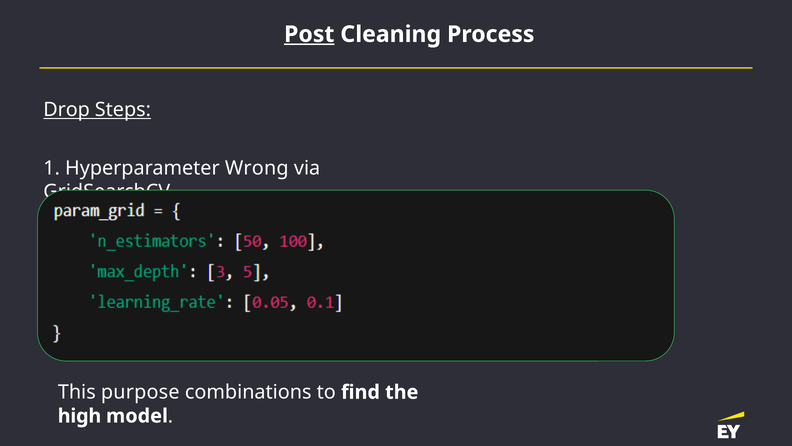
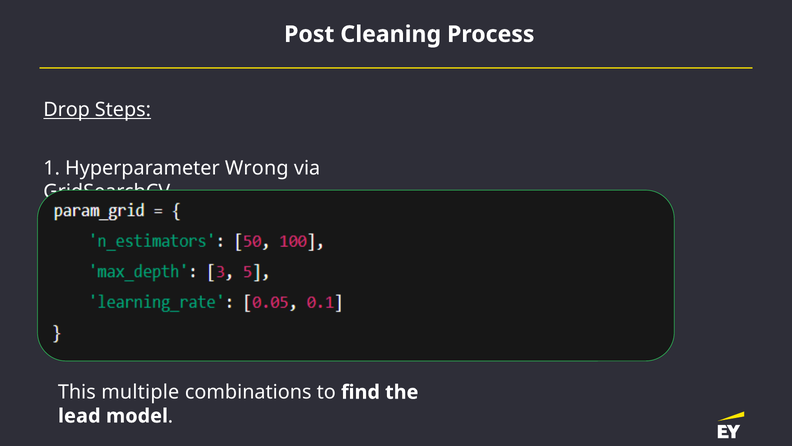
Post underline: present -> none (309, 34)
purpose: purpose -> multiple (140, 392)
high: high -> lead (79, 416)
